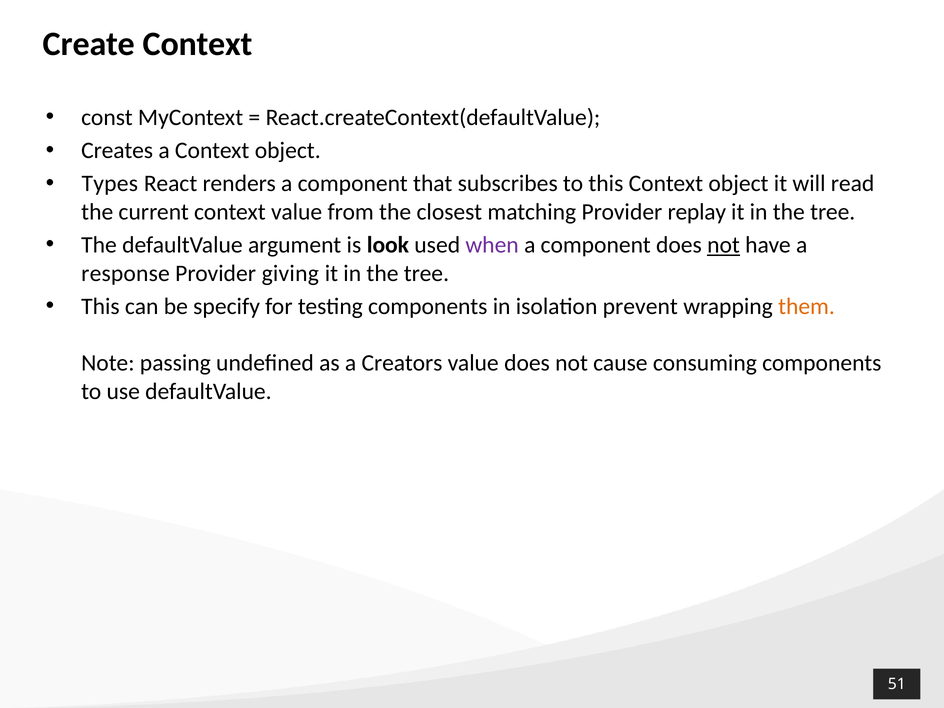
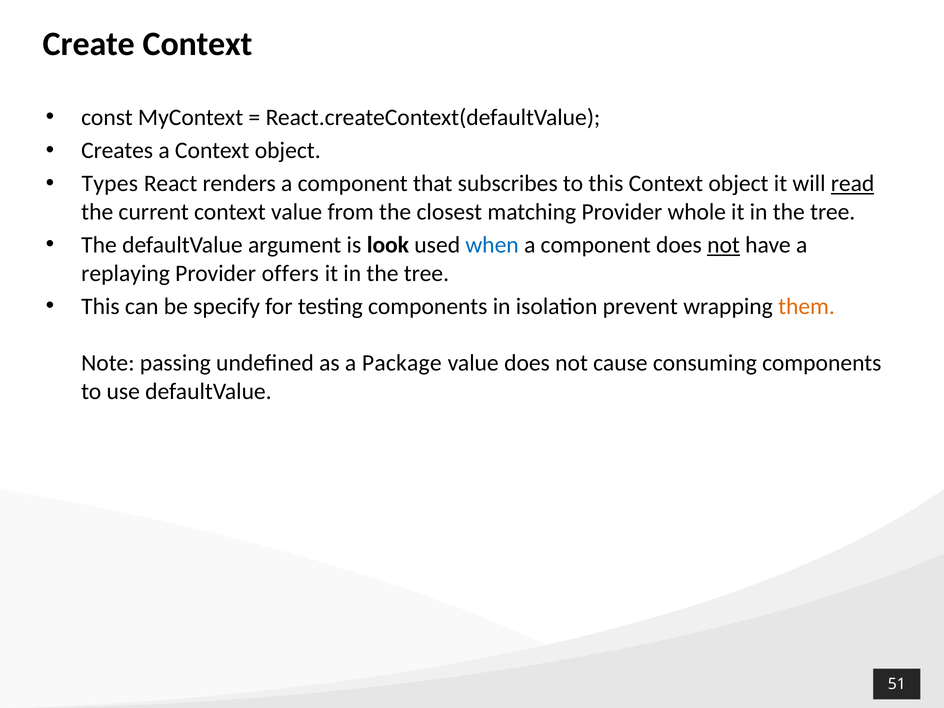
read underline: none -> present (853, 184)
replay: replay -> whole (697, 212)
when colour: purple -> blue (492, 245)
response: response -> replaying (126, 273)
giving: giving -> offers (290, 273)
Creators: Creators -> Package (402, 363)
